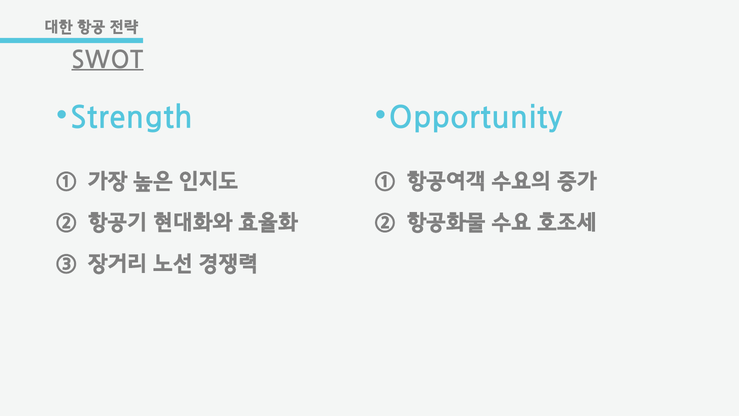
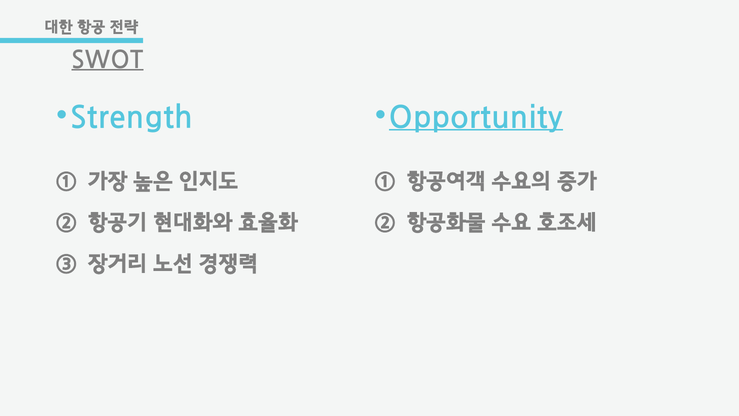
Opportunity underline: none -> present (476, 116)
